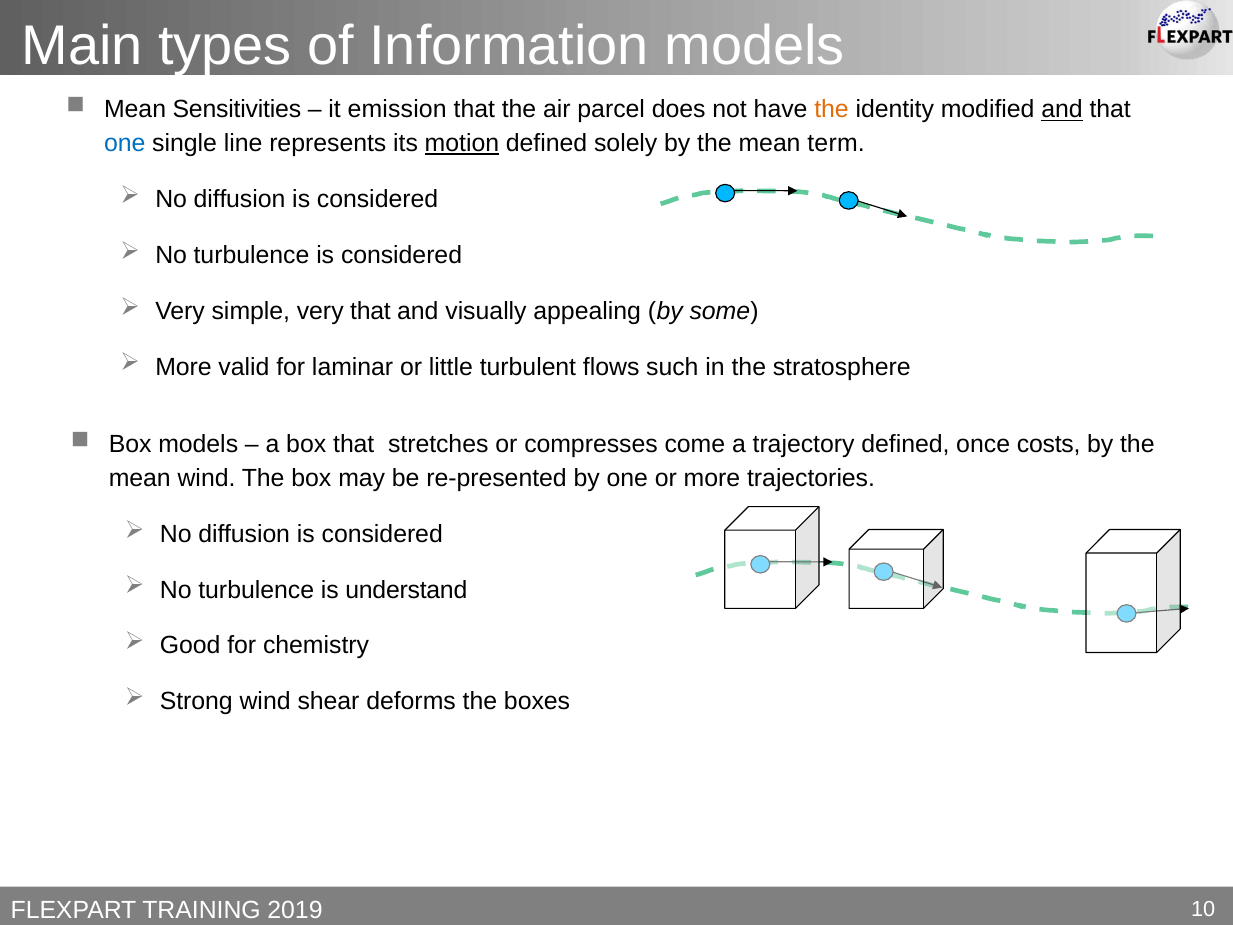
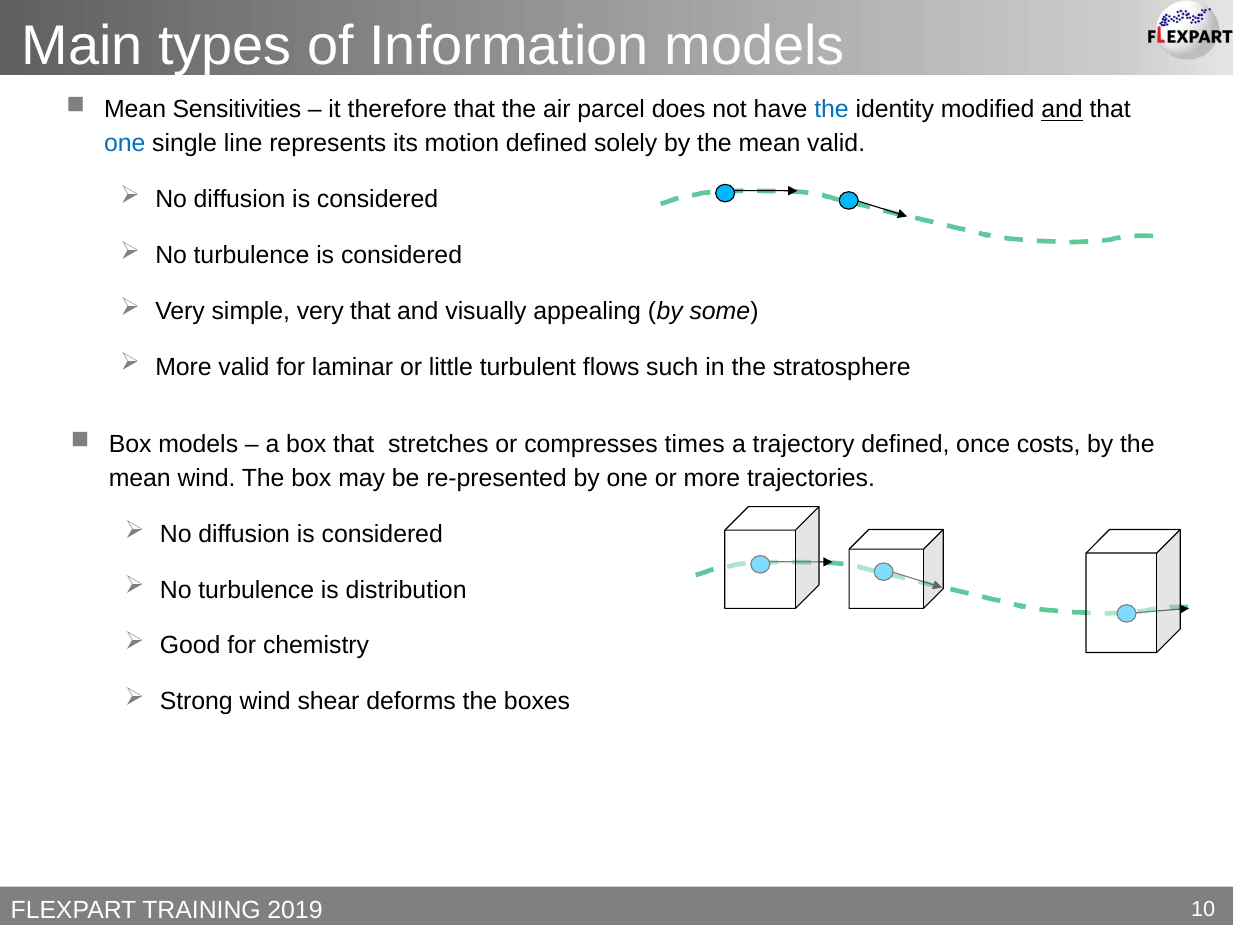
emission: emission -> therefore (397, 110)
the colour: orange -> blue (831, 110)
motion underline: present -> none (462, 143)
mean term: term -> valid (836, 143)
come: come -> times (695, 444)
understand: understand -> distribution (406, 590)
